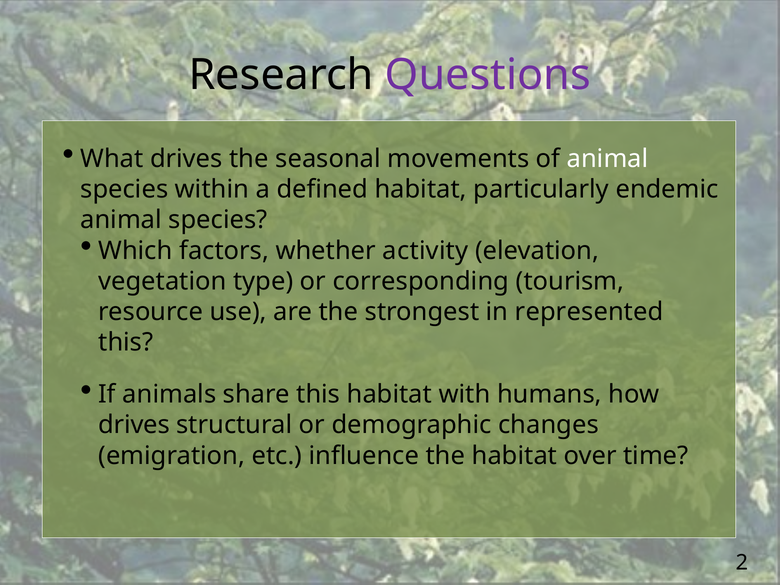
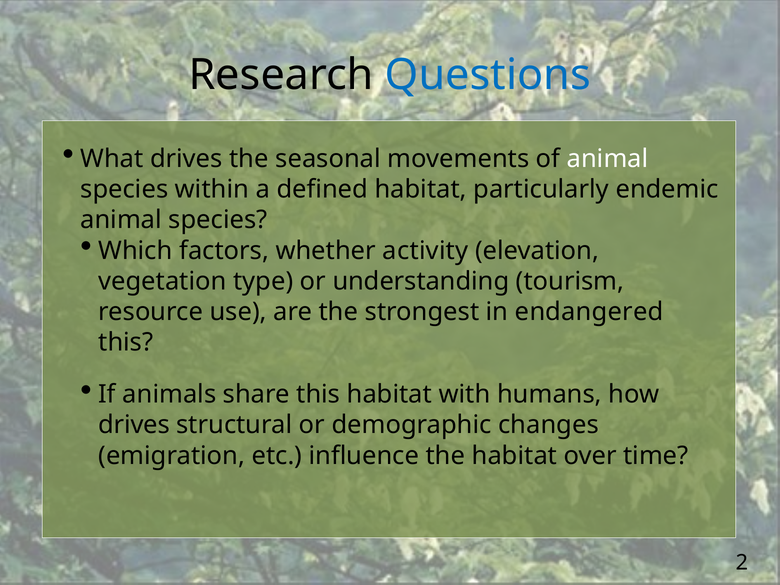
Questions colour: purple -> blue (488, 75)
corresponding: corresponding -> understanding (421, 281)
represented: represented -> endangered (589, 312)
